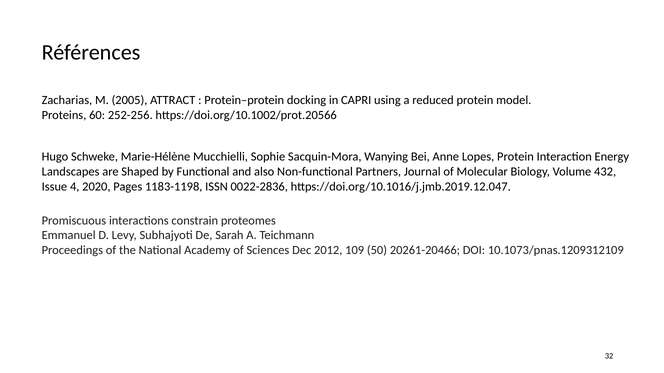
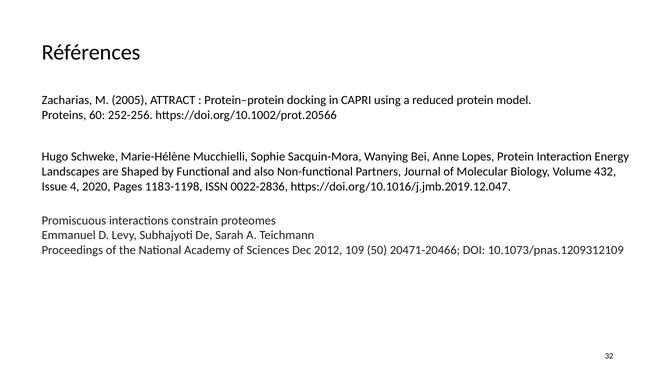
20261-20466: 20261-20466 -> 20471-20466 (425, 251)
